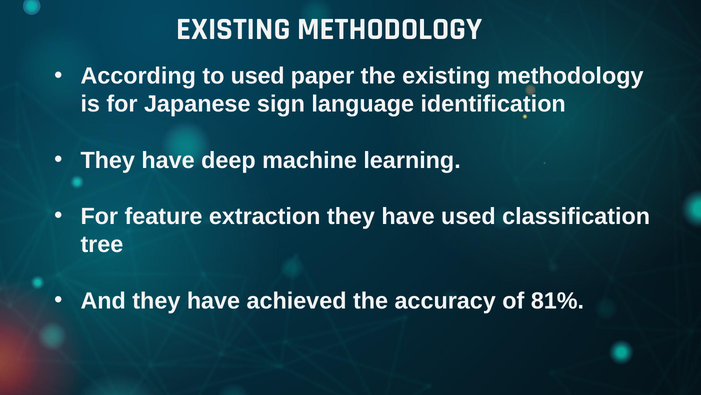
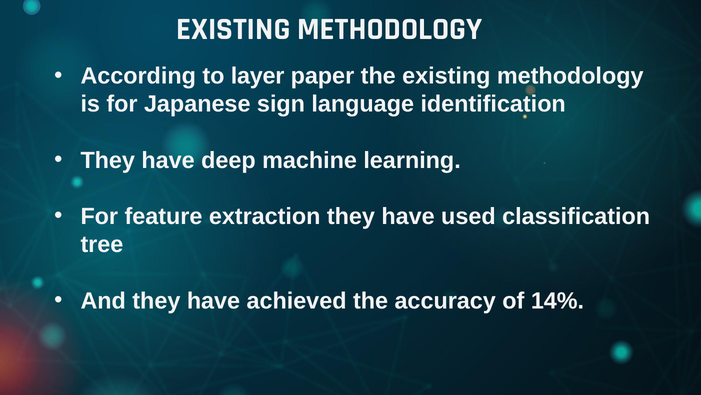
to used: used -> layer (258, 76)
81%: 81% -> 14% (557, 300)
